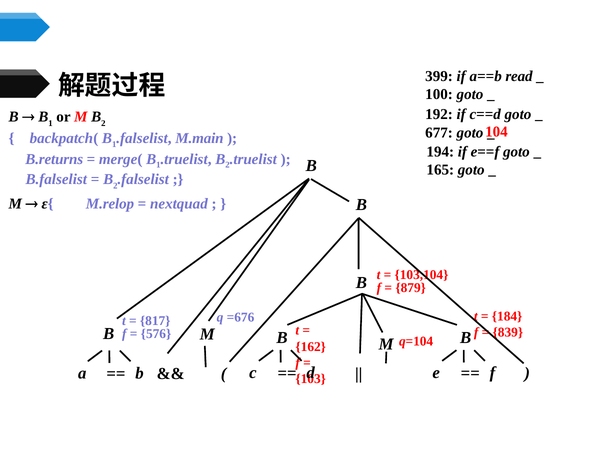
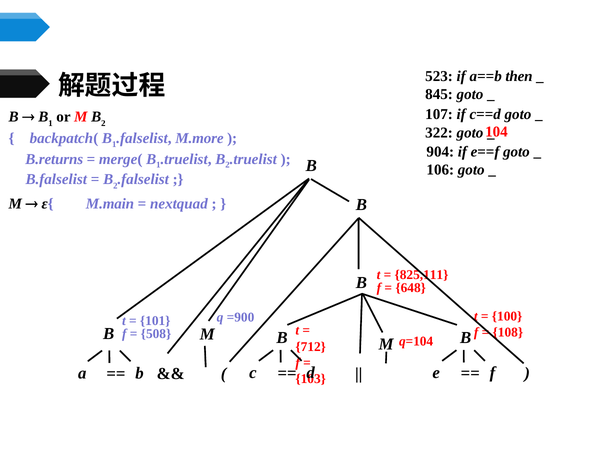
399: 399 -> 523 (439, 76)
read: read -> then (519, 76)
100: 100 -> 845 (439, 94)
192: 192 -> 107 (439, 115)
677: 677 -> 322 (439, 133)
M.main: M.main -> M.more (199, 138)
194: 194 -> 904 (440, 152)
165: 165 -> 106 (440, 170)
M.relop: M.relop -> M.main (110, 204)
103,104: 103,104 -> 825,111 (422, 275)
879: 879 -> 648 (411, 288)
184: 184 -> 100 (507, 316)
=676: =676 -> =900 (241, 318)
817: 817 -> 101 (155, 321)
839: 839 -> 108 (508, 332)
576: 576 -> 508 (156, 334)
162: 162 -> 712 (311, 347)
